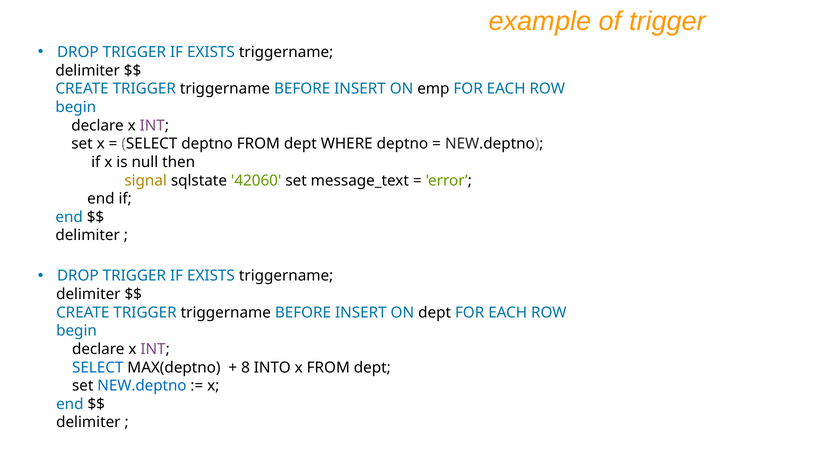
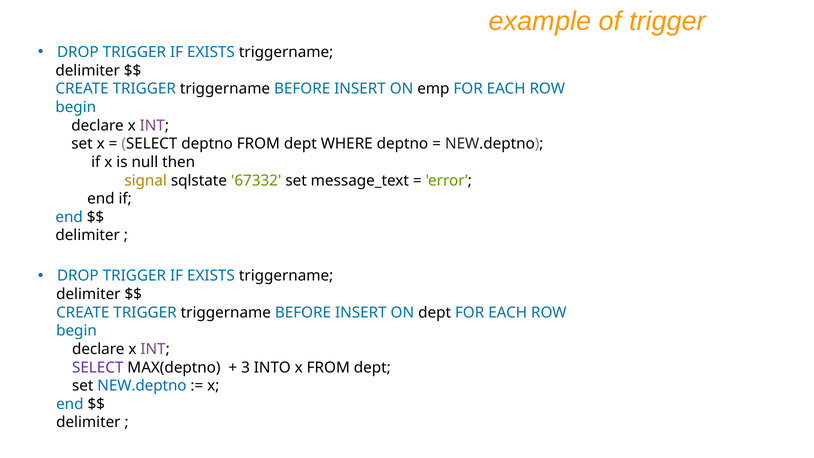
42060: 42060 -> 67332 (256, 180)
SELECT colour: blue -> purple (98, 367)
8: 8 -> 3 (246, 367)
